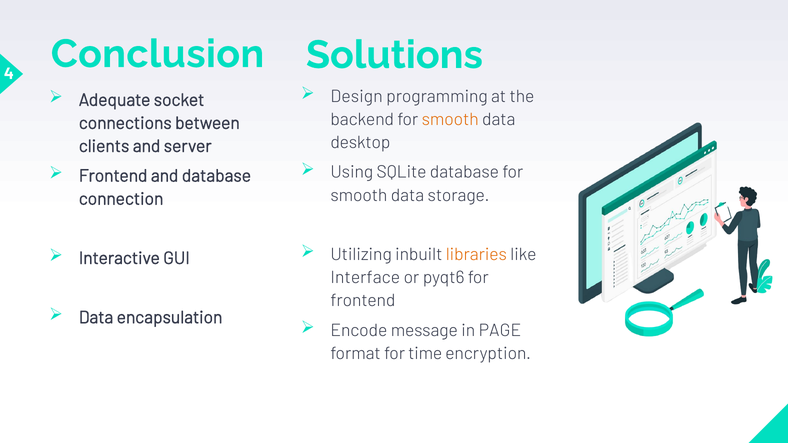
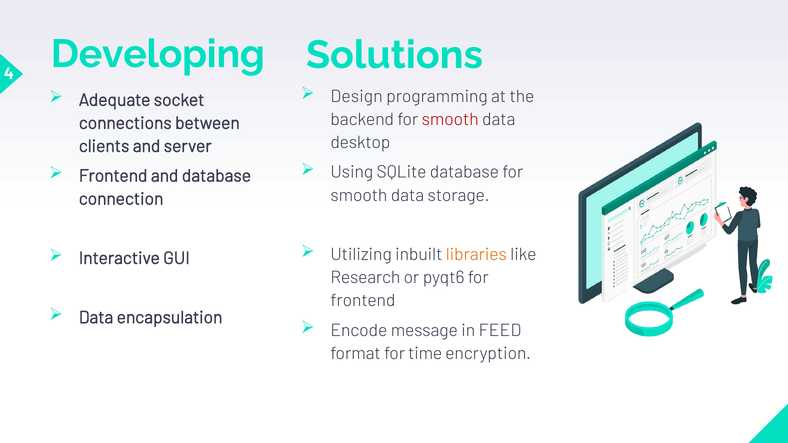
Conclusion: Conclusion -> Developing (158, 54)
smooth colour: orange -> red (450, 120)
Interface: Interface -> Research (365, 278)
PAGE: PAGE -> FEED (500, 331)
